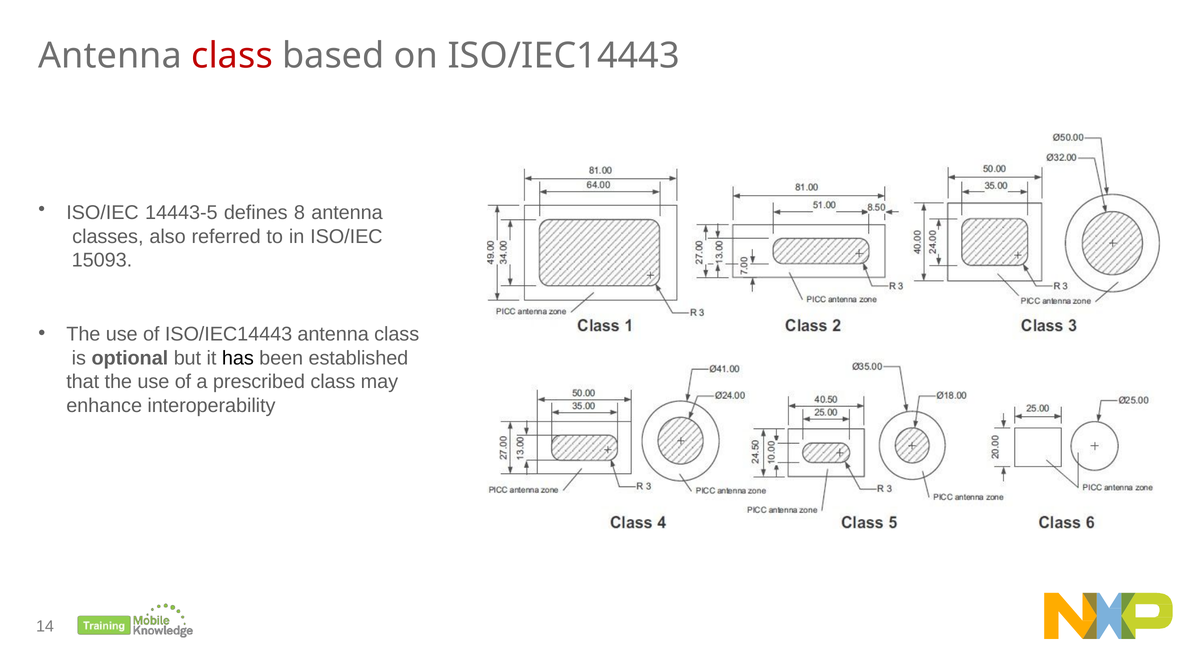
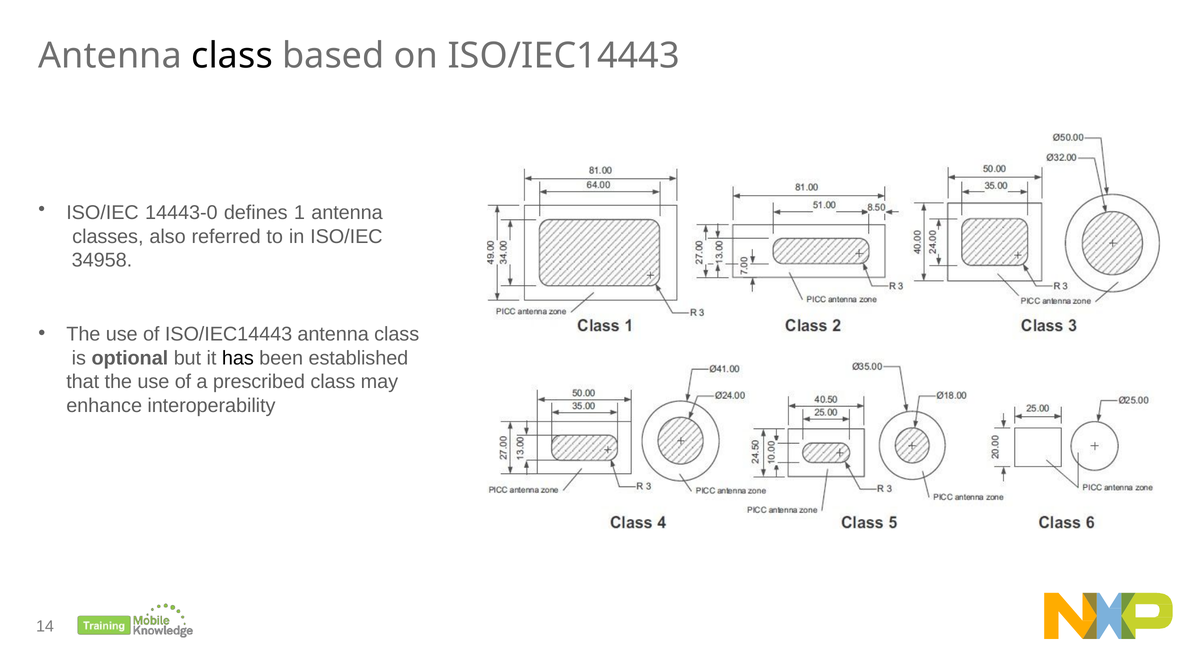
class colour: red -> black (232, 56)
14443-5: 14443-5 -> 14443-0 (181, 213)
8: 8 -> 1 (299, 213)
15093: 15093 -> 34958 (102, 260)
